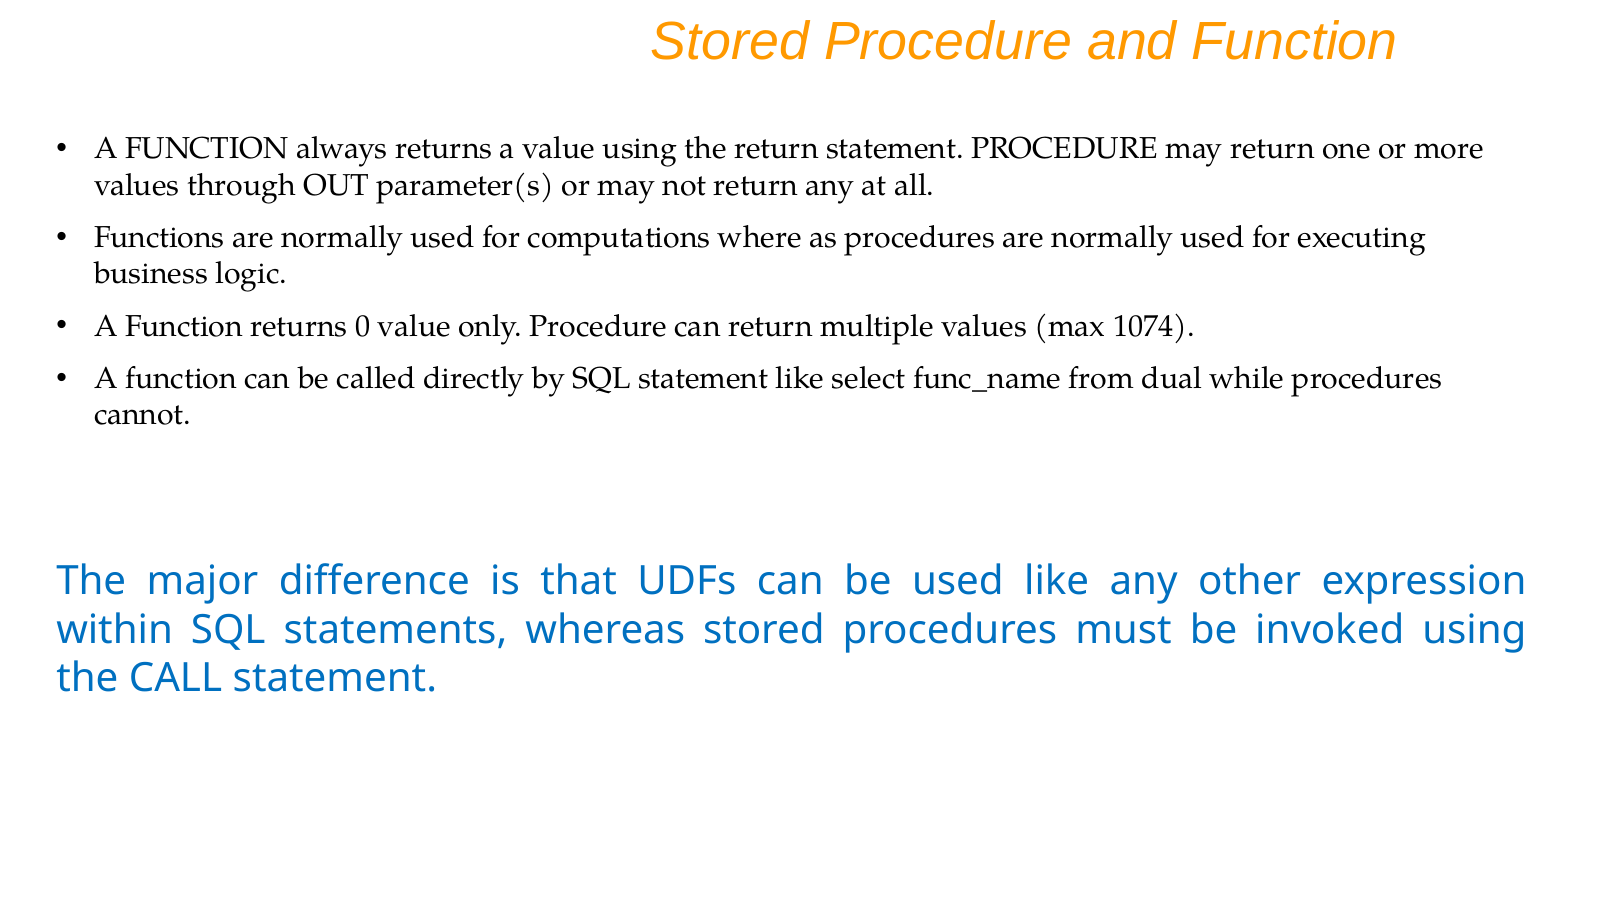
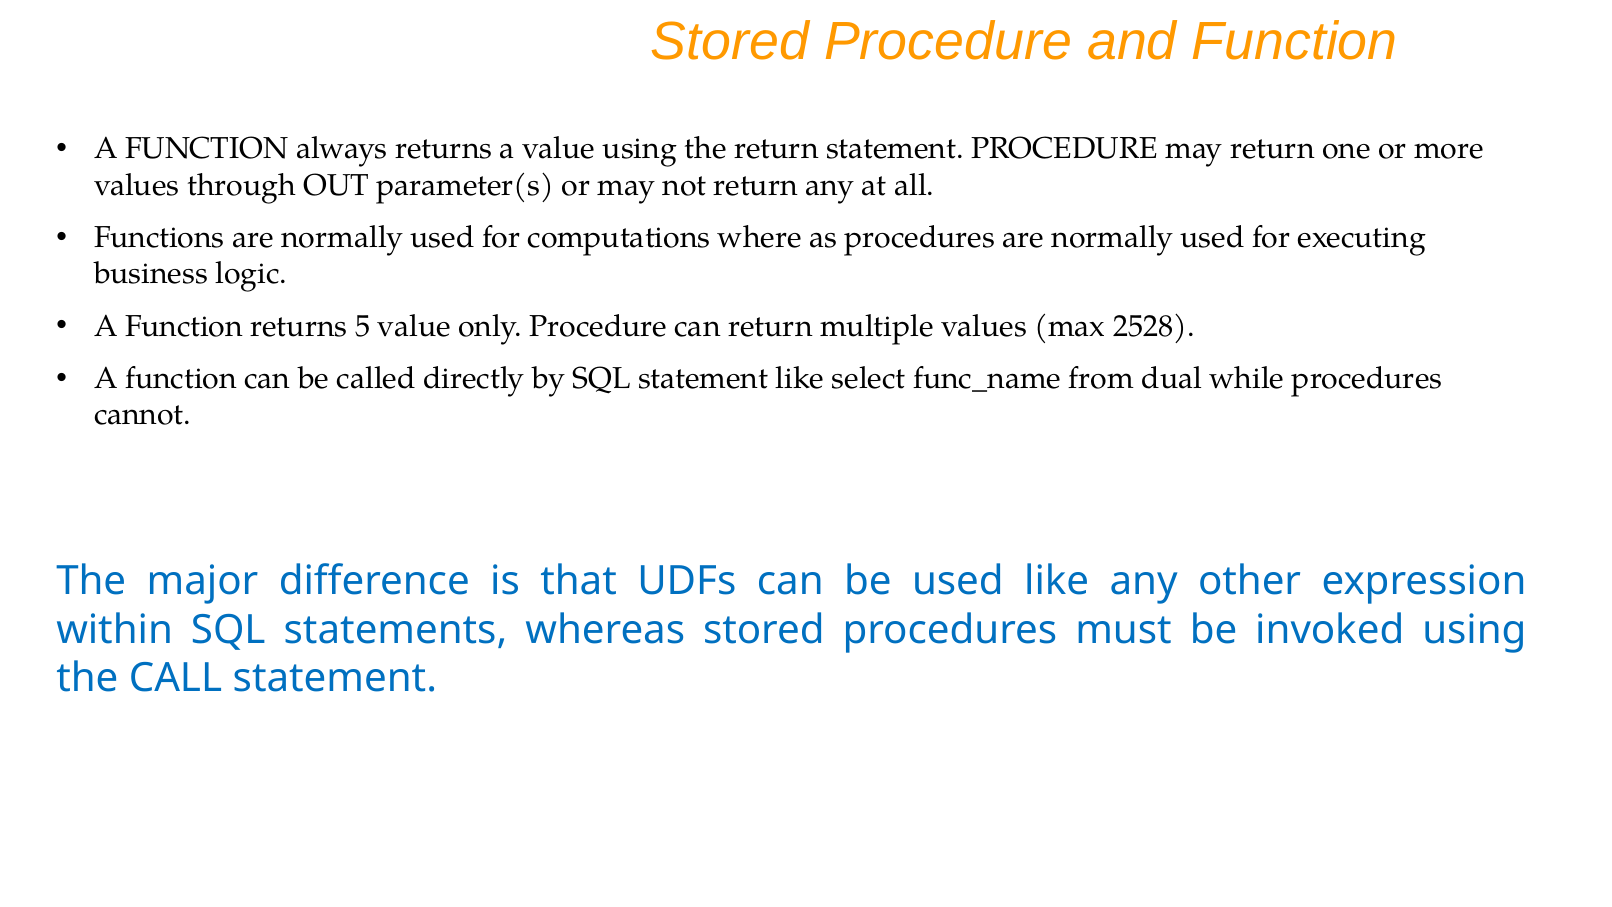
0: 0 -> 5 (363, 326)
1074: 1074 -> 2528 (1154, 326)
